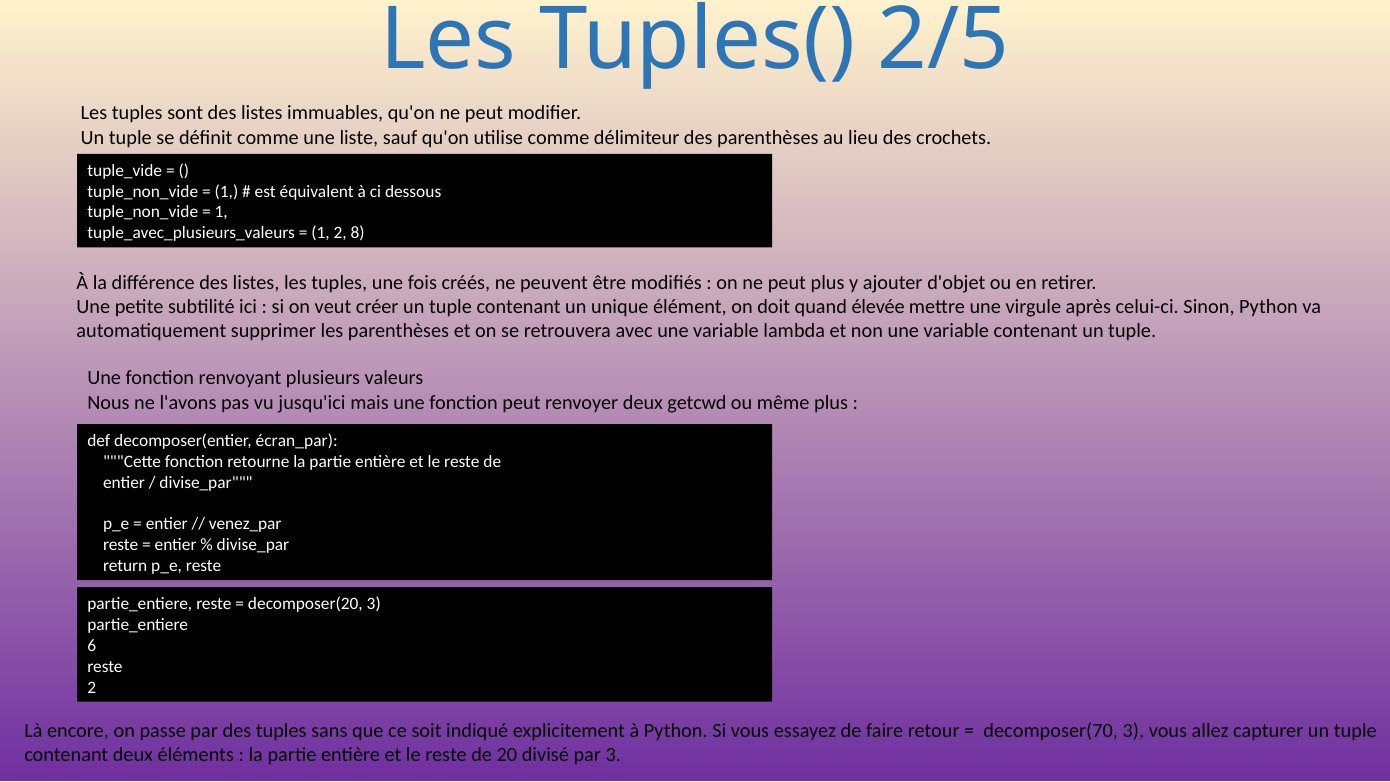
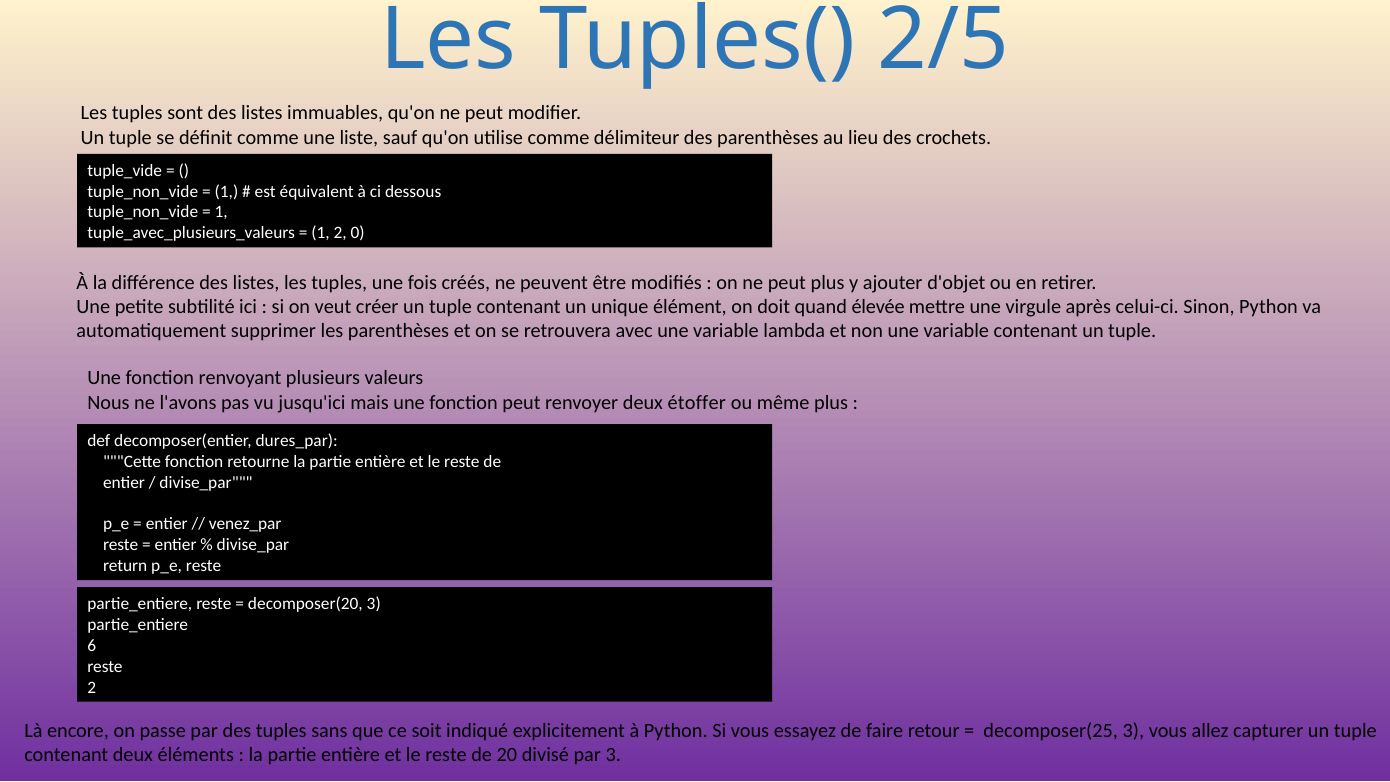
8: 8 -> 0 (358, 233)
getcwd: getcwd -> étoffer (697, 403)
écran_par: écran_par -> dures_par (297, 441)
decomposer(70: decomposer(70 -> decomposer(25 (1051, 730)
